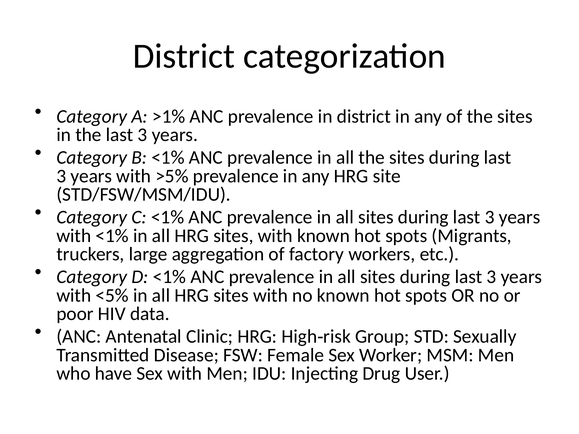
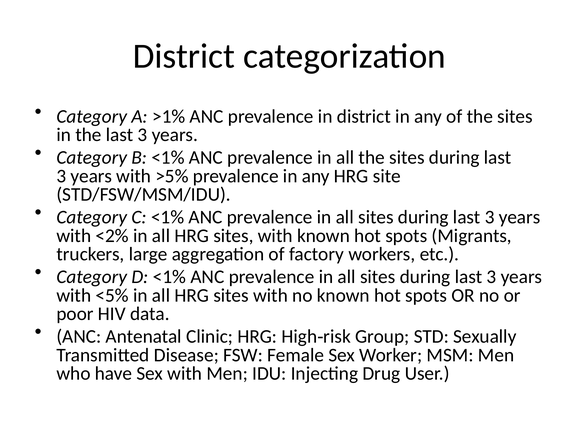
with <1%: <1% -> <2% (112, 236)
